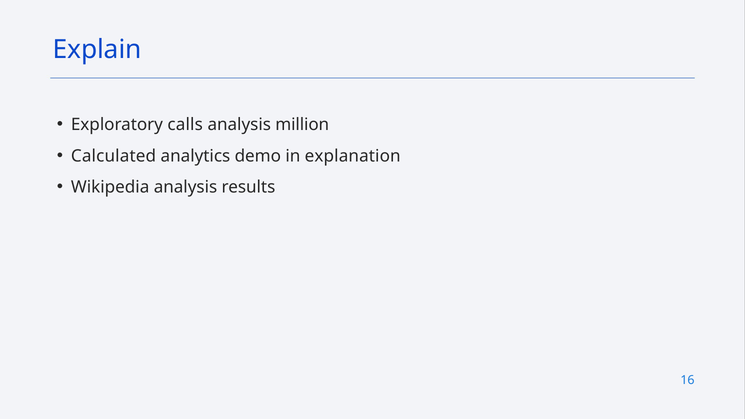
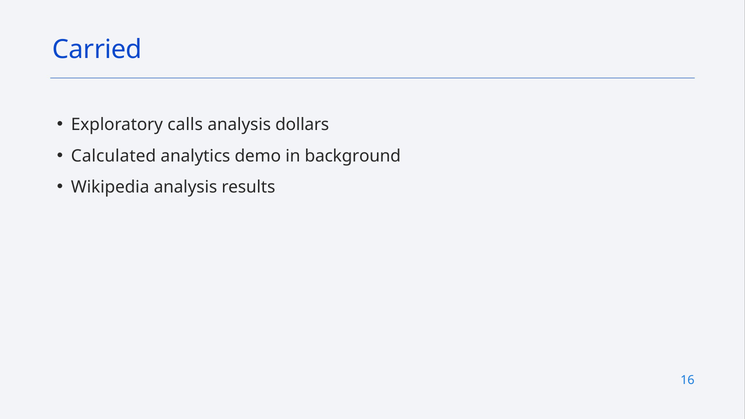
Explain: Explain -> Carried (97, 50)
million: million -> dollars (302, 125)
explanation: explanation -> background (353, 156)
